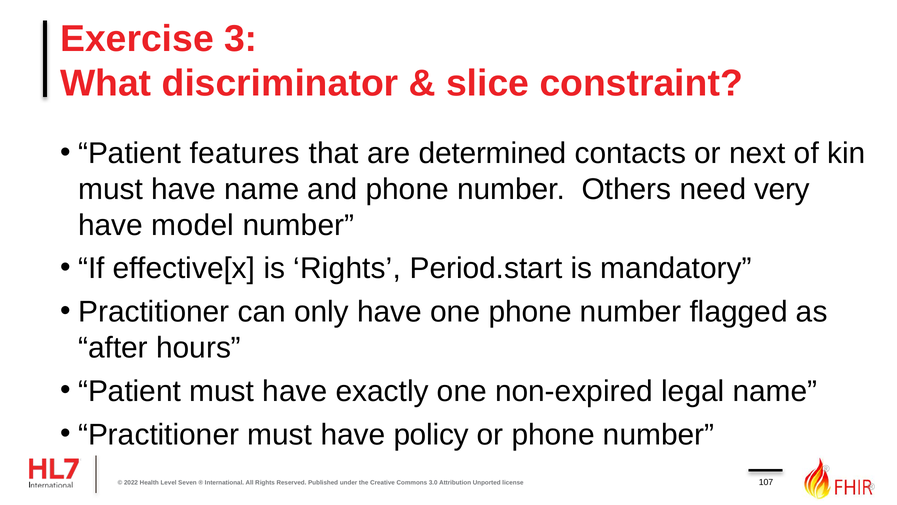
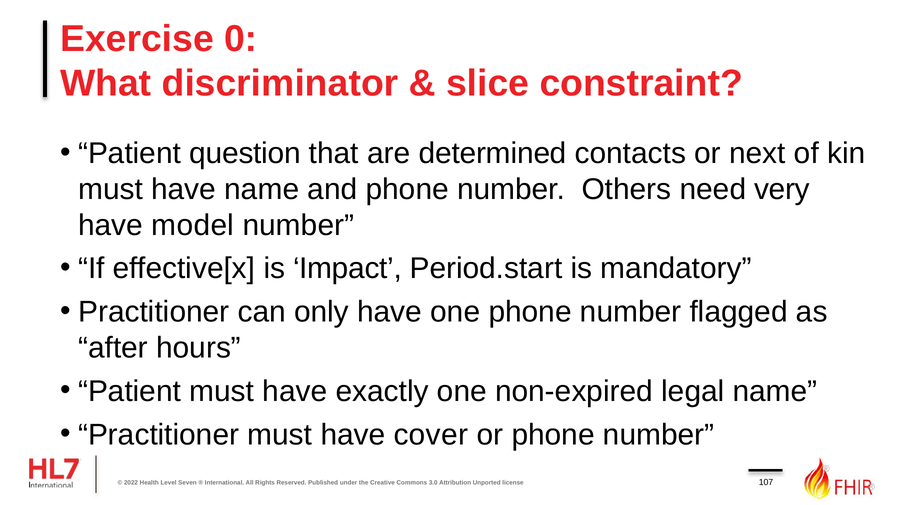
3: 3 -> 0 (241, 39)
features: features -> question (245, 153)
is Rights: Rights -> Impact (347, 268)
policy: policy -> cover (431, 434)
